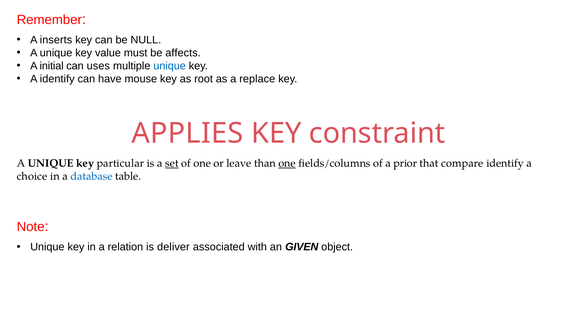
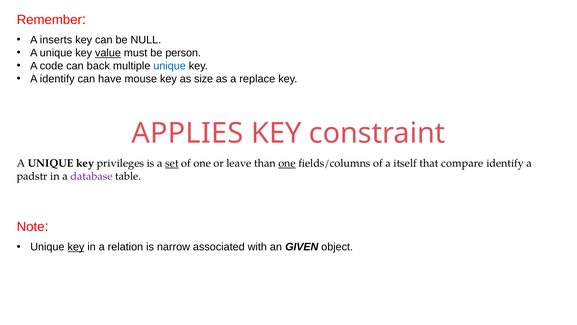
value underline: none -> present (108, 53)
affects: affects -> person (183, 53)
initial: initial -> code (52, 66)
uses: uses -> back (98, 66)
root: root -> size (204, 79)
particular: particular -> privileges (120, 163)
prior: prior -> itself (405, 163)
choice: choice -> padstr (32, 176)
database colour: blue -> purple (92, 176)
key underline: none -> present (76, 247)
deliver: deliver -> narrow (173, 247)
